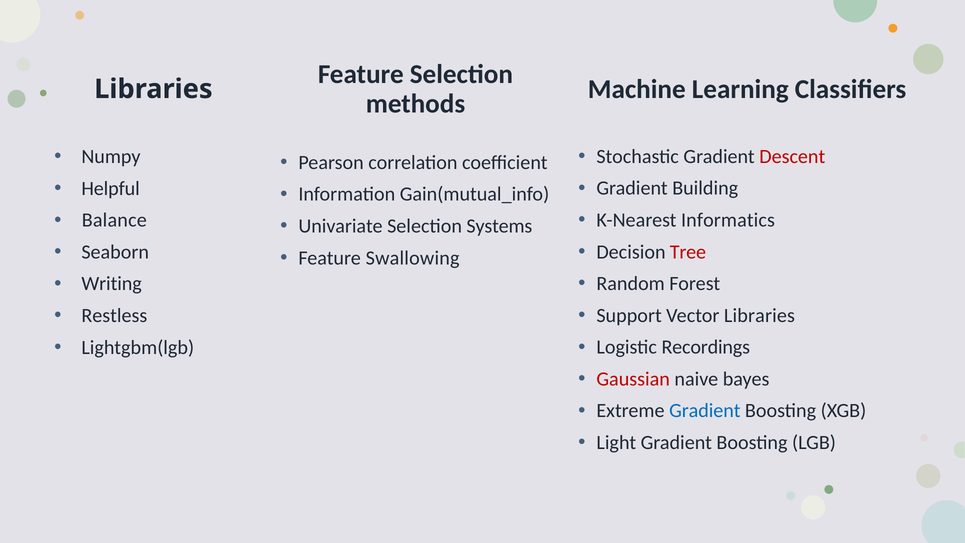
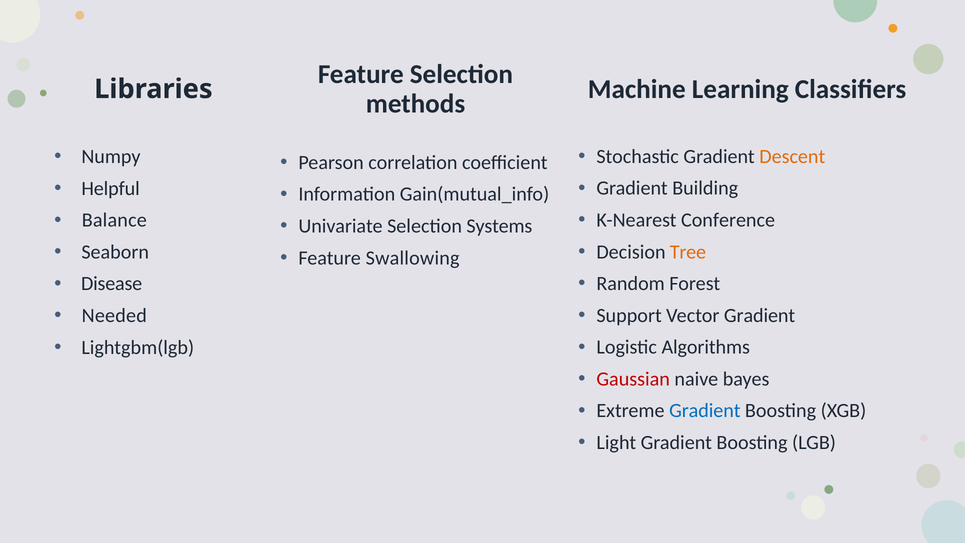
Descent colour: red -> orange (792, 156)
Informatics: Informatics -> Conference (728, 220)
Tree colour: red -> orange (688, 252)
Writing: Writing -> Disease (112, 284)
Vector Libraries: Libraries -> Gradient (760, 315)
Restless: Restless -> Needed (114, 316)
Recordings: Recordings -> Algorithms (706, 347)
